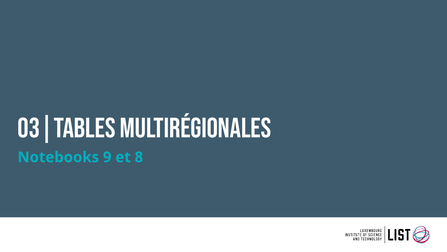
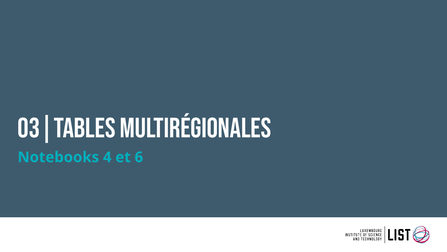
9: 9 -> 4 (107, 157)
8: 8 -> 6 (139, 157)
